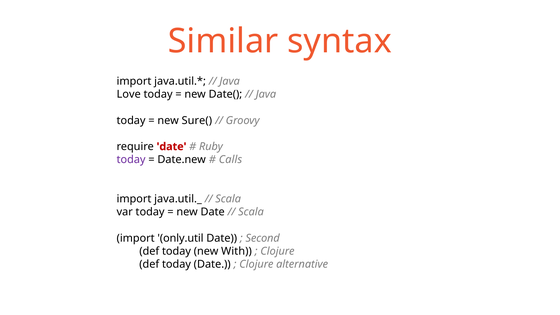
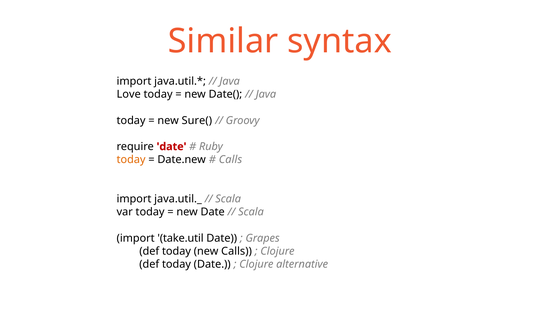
today colour: purple -> orange (131, 160)
only.util: only.util -> take.util (181, 238)
Second: Second -> Grapes (263, 238)
new With: With -> Calls (237, 251)
